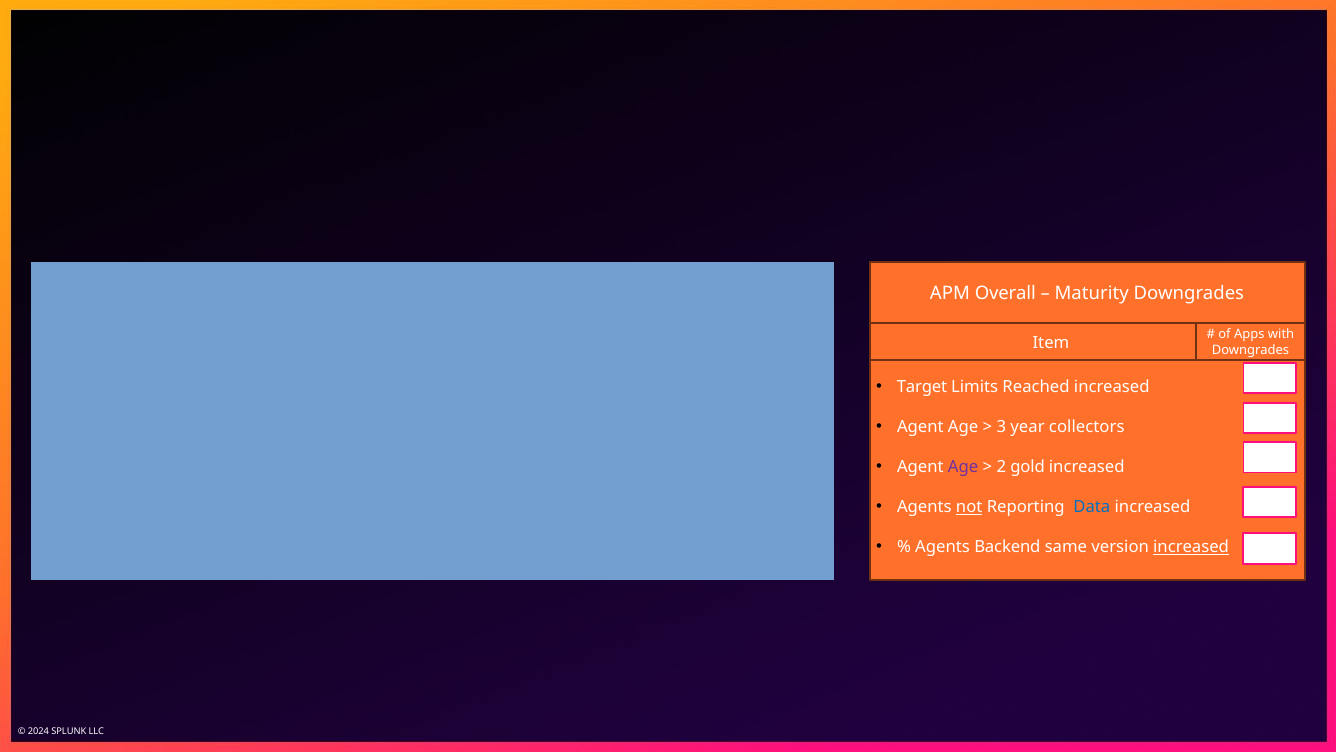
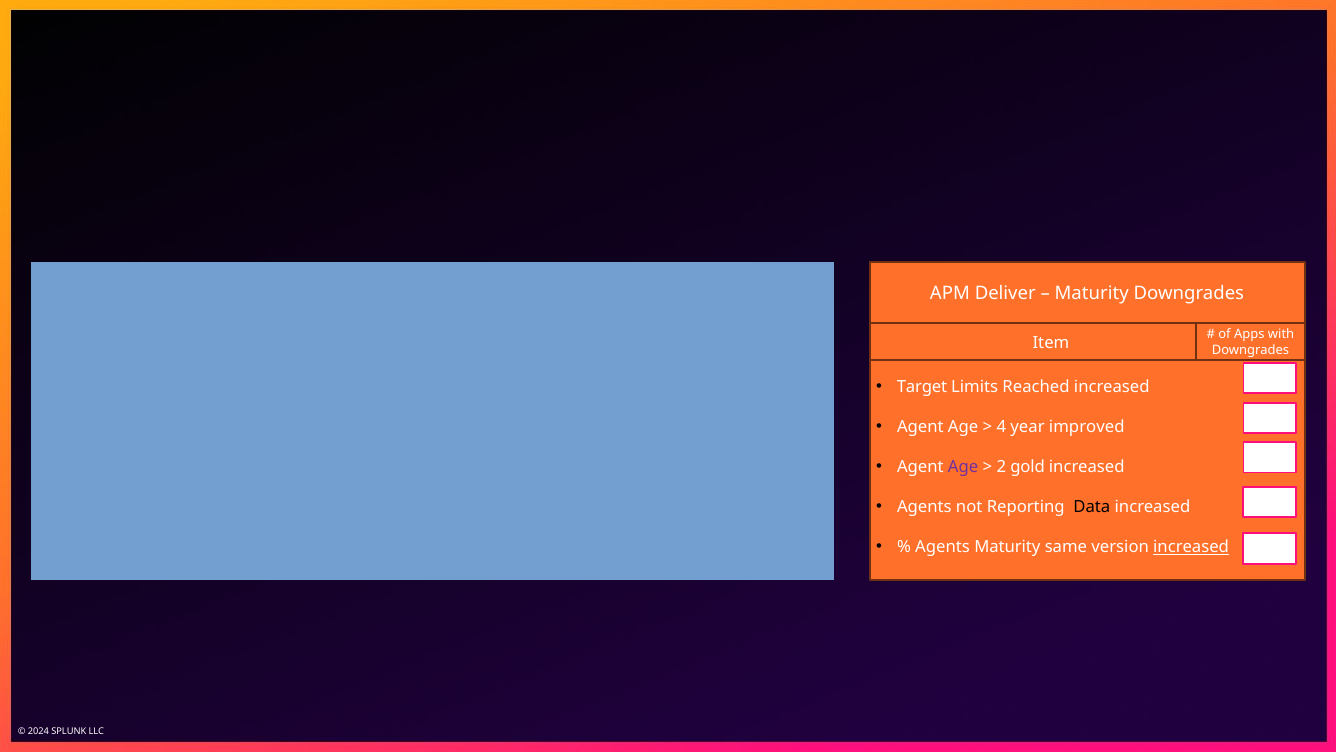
Overall: Overall -> Deliver (1005, 293)
3: 3 -> 4 (1001, 427)
collectors: collectors -> improved (1087, 427)
not underline: present -> none (969, 507)
Data colour: blue -> black (1092, 507)
Agents Backend: Backend -> Maturity (1007, 547)
